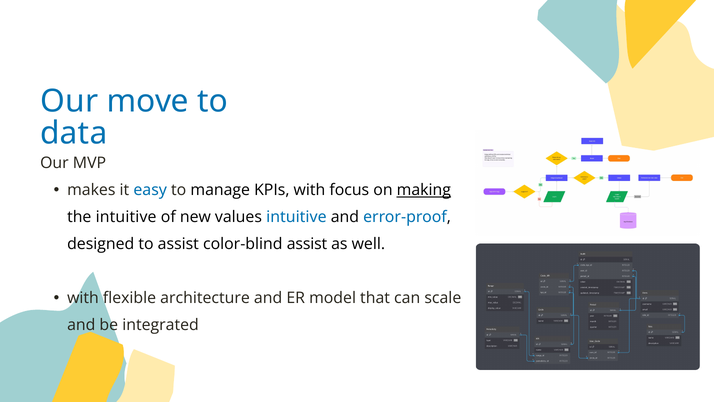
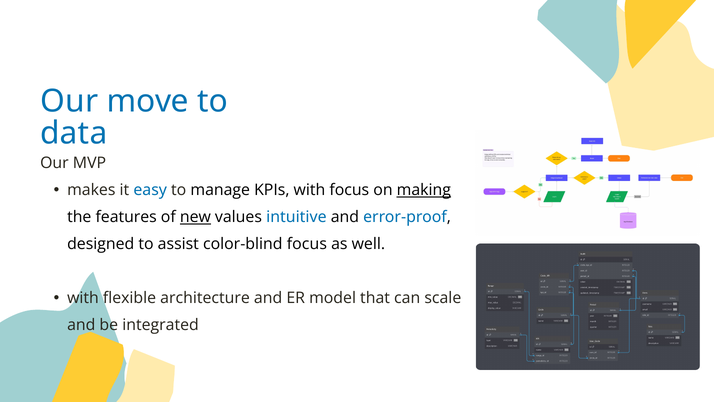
the intuitive: intuitive -> features (126, 217)
new underline: none -> present (195, 217)
color-blind assist: assist -> focus (307, 244)
